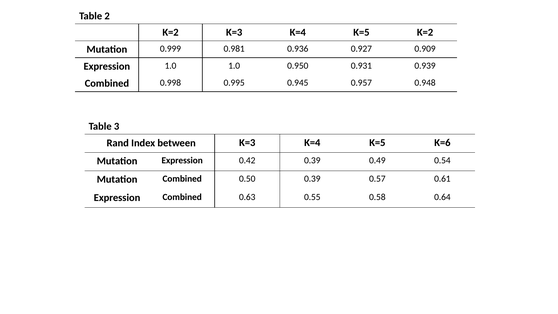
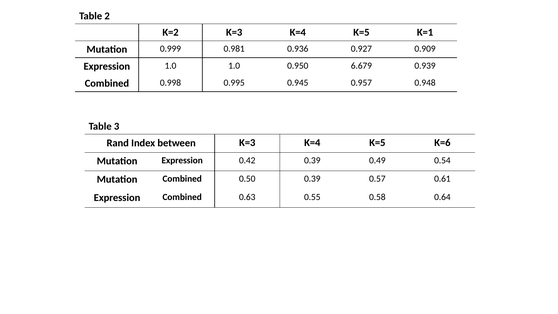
K=5 K=2: K=2 -> K=1 (425, 32)
0.931: 0.931 -> 6.679 (361, 66)
